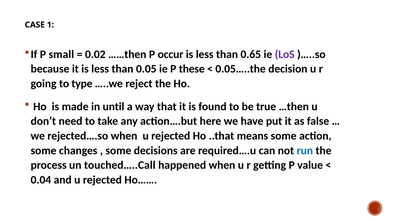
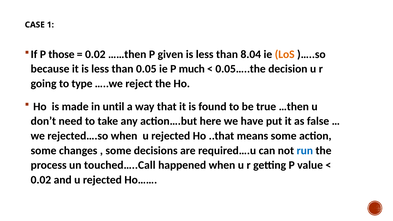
small: small -> those (61, 54)
occur: occur -> given (170, 54)
0.65: 0.65 -> 8.04 (251, 54)
LoS colour: purple -> orange (285, 54)
these: these -> much (192, 69)
0.04: 0.04 -> 0.02 (41, 180)
